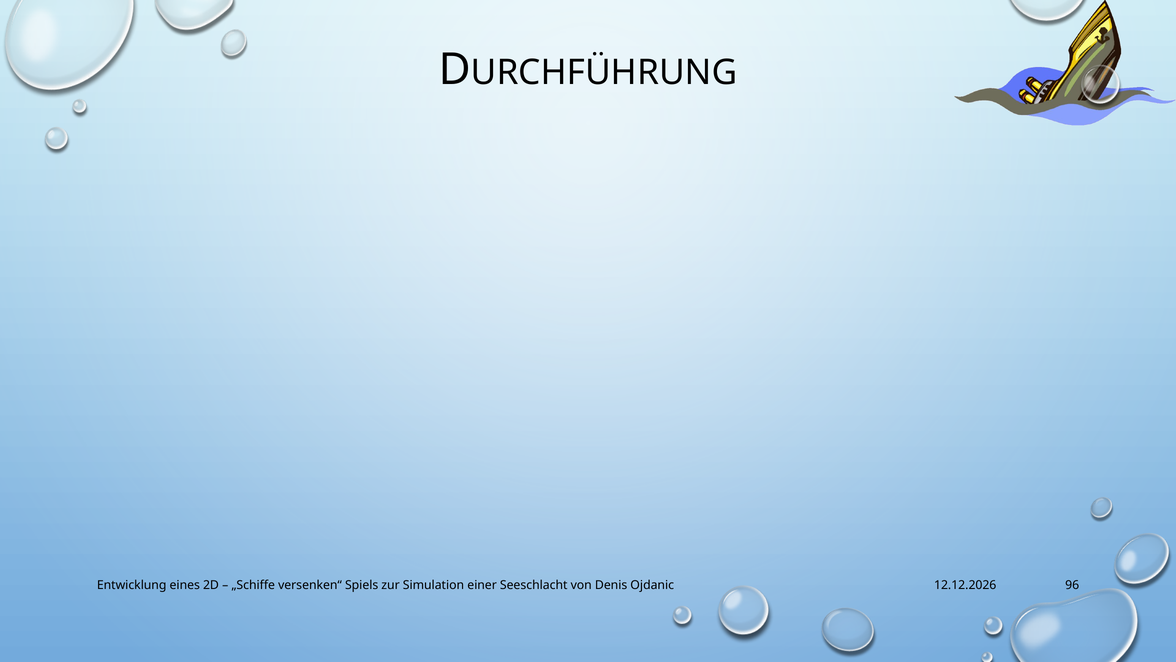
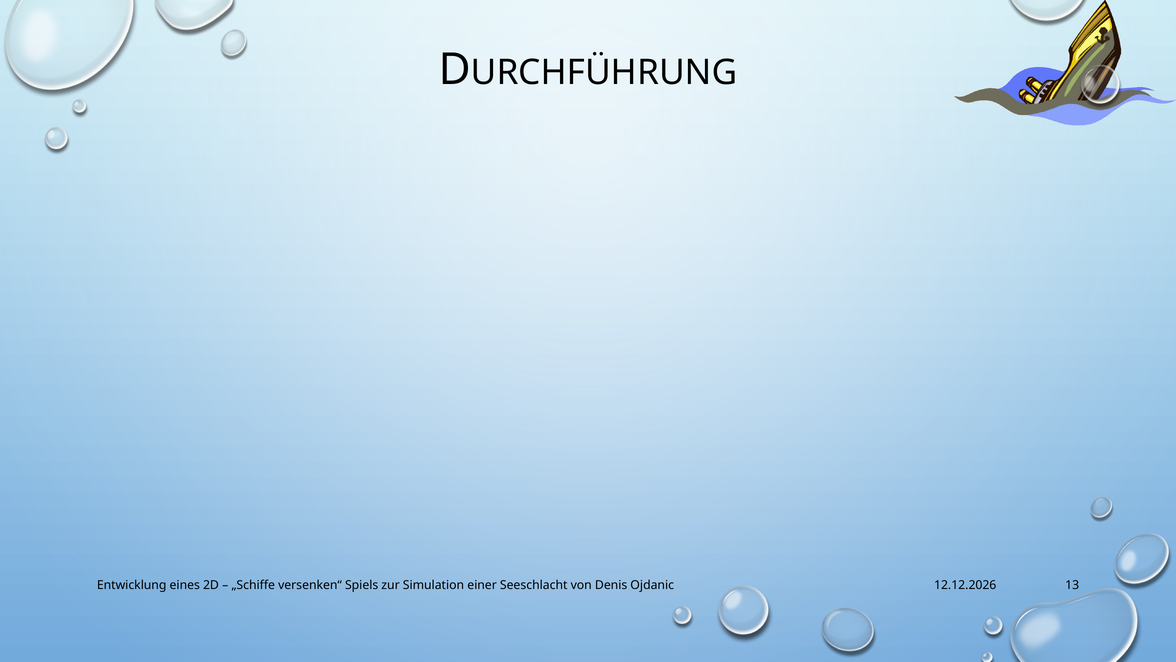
96: 96 -> 13 (1072, 585)
